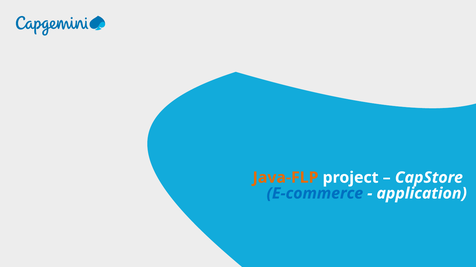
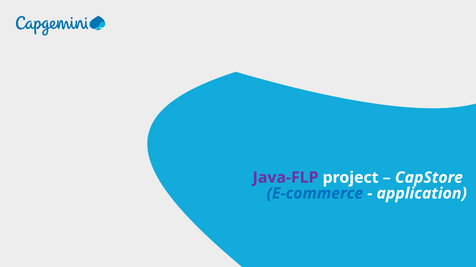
Java-FLP colour: orange -> purple (286, 178)
